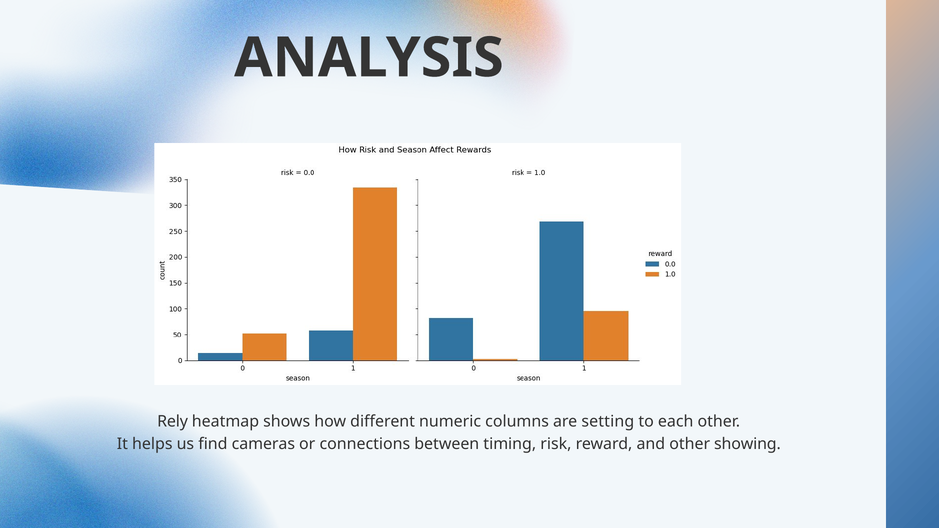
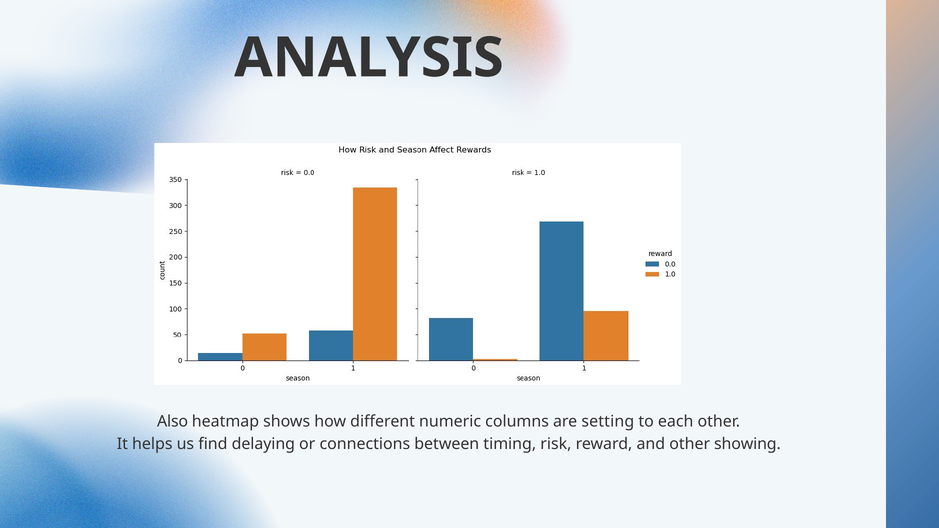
Rely: Rely -> Also (173, 422)
cameras: cameras -> delaying (263, 444)
